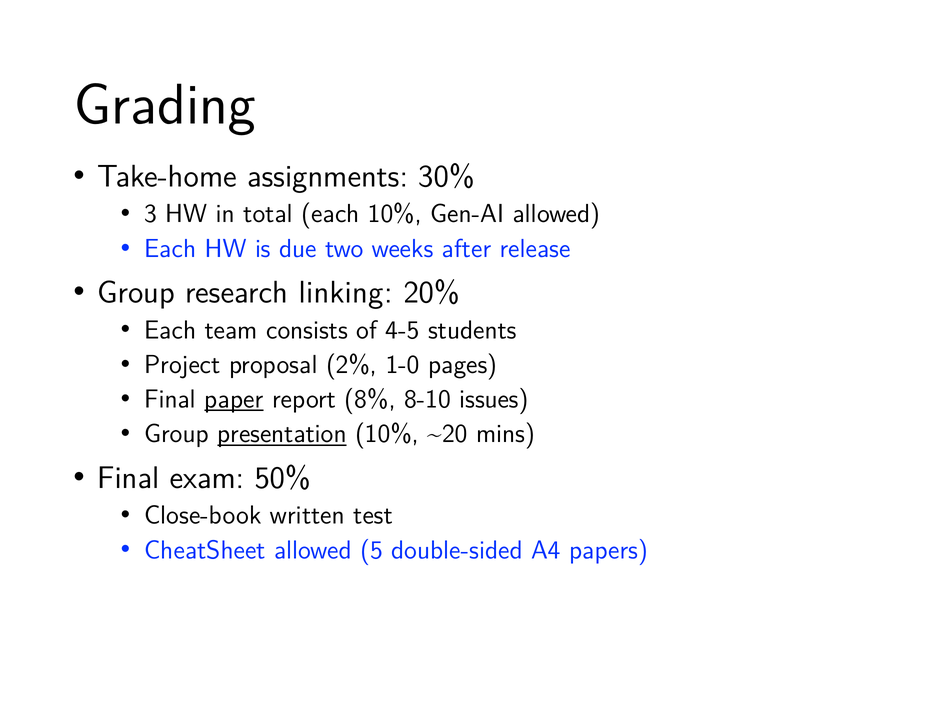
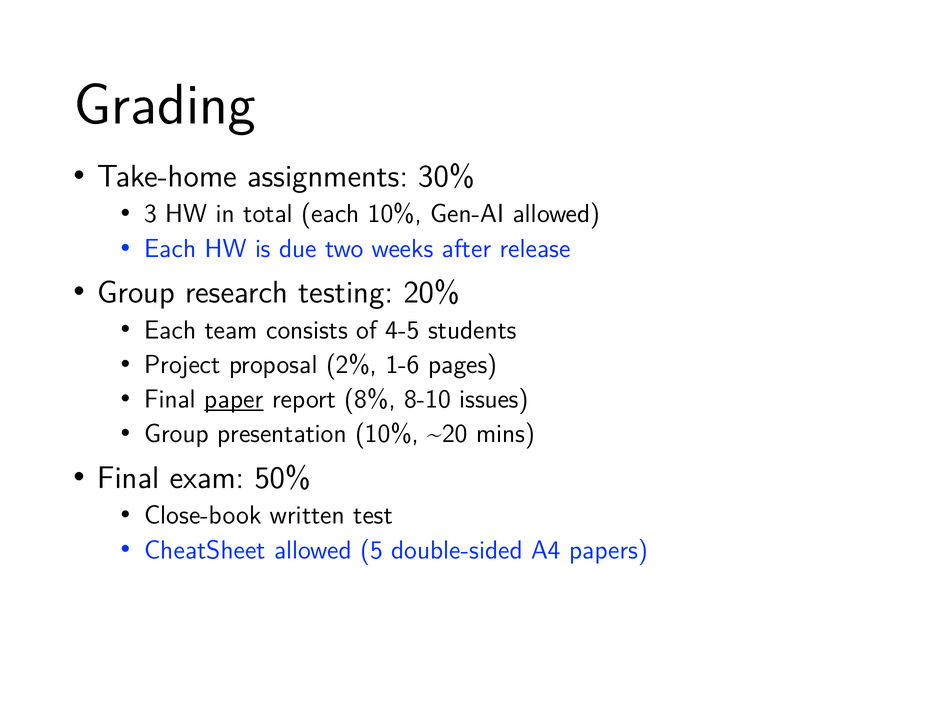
linking: linking -> testing (346, 293)
1-0: 1-0 -> 1-6 (403, 365)
presentation underline: present -> none (282, 434)
